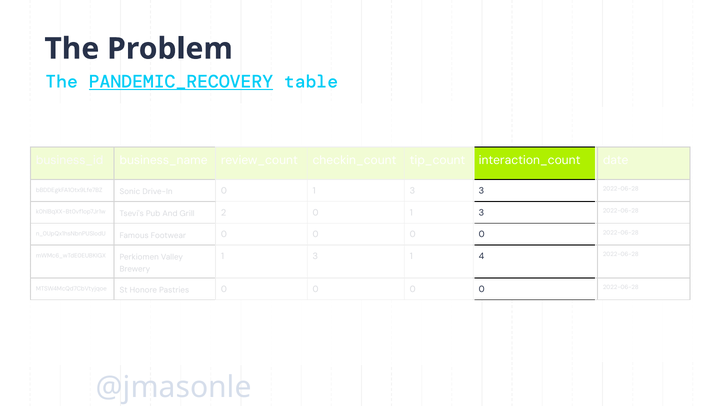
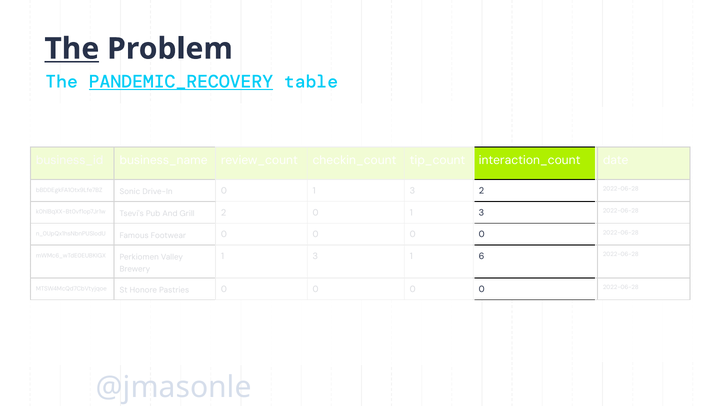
The underline: none -> present (72, 49)
3: 3 -> 2 (481, 191)
4: 4 -> 6 (481, 257)
